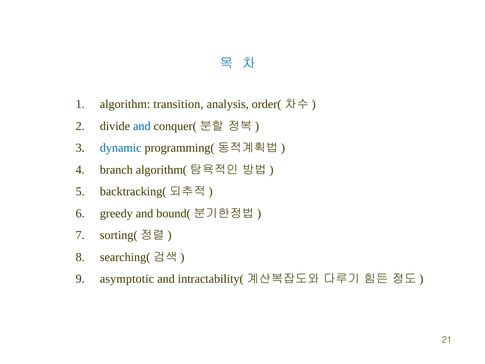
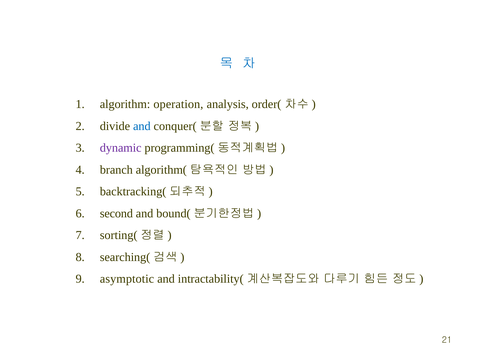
transition: transition -> operation (178, 104)
dynamic colour: blue -> purple (121, 148)
greedy: greedy -> second (116, 213)
